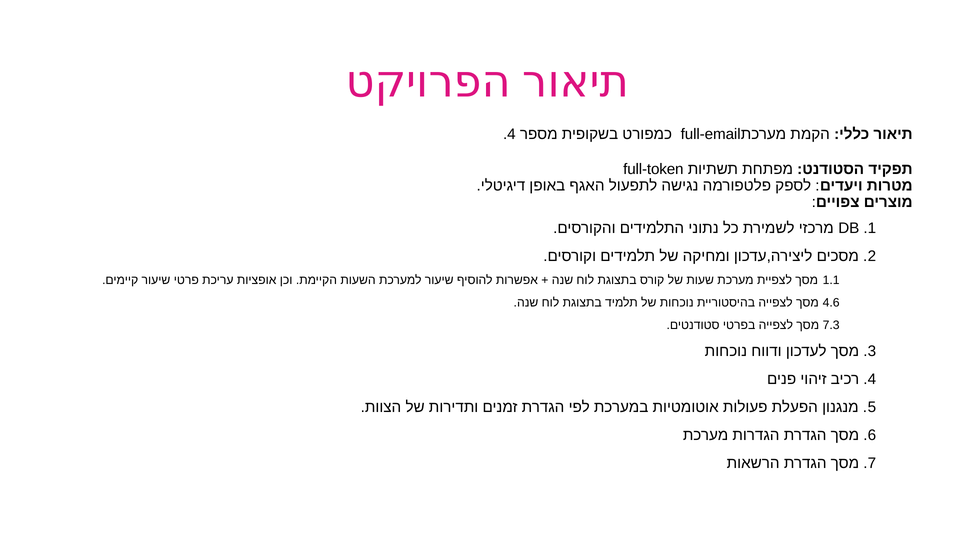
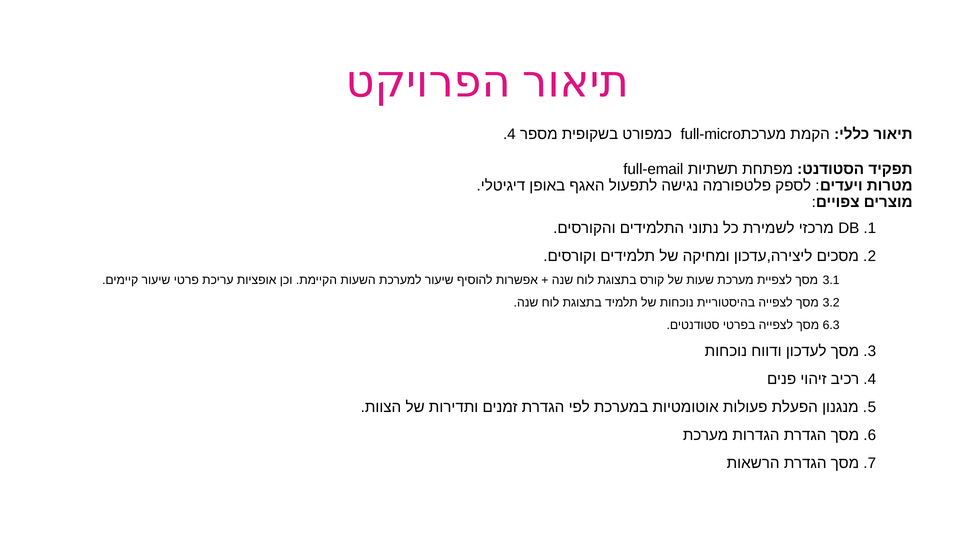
full-email: full-email -> full-micro (711, 134)
full-token: full-token -> full-email (653, 169)
1.1: 1.1 -> 3.1 (831, 280)
4.6: 4.6 -> 3.2 (831, 302)
7.3: 7.3 -> 6.3 (831, 325)
